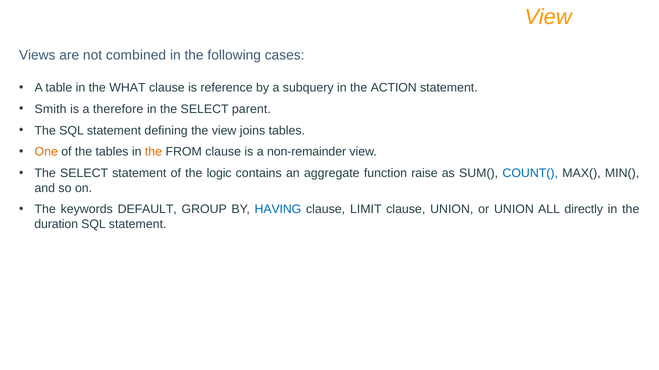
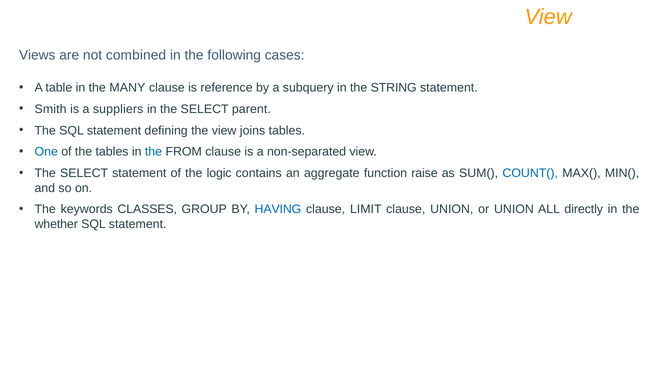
WHAT: WHAT -> MANY (127, 88)
ACTION: ACTION -> STRING (394, 88)
therefore: therefore -> suppliers (118, 109)
One colour: orange -> blue (46, 152)
the colour: orange -> blue (154, 152)
non-remainder: non-remainder -> non-separated (307, 152)
DEFAULT: DEFAULT -> CLASSES (147, 210)
duration: duration -> whether (56, 225)
